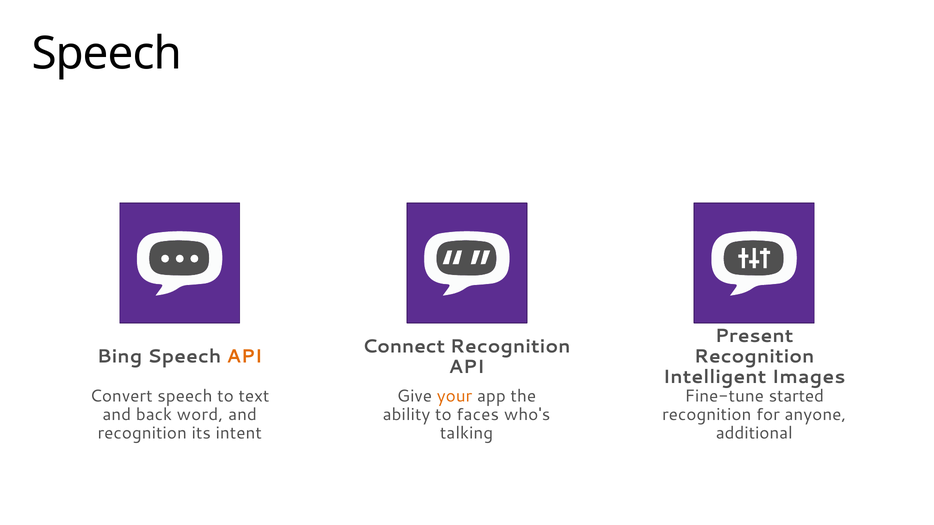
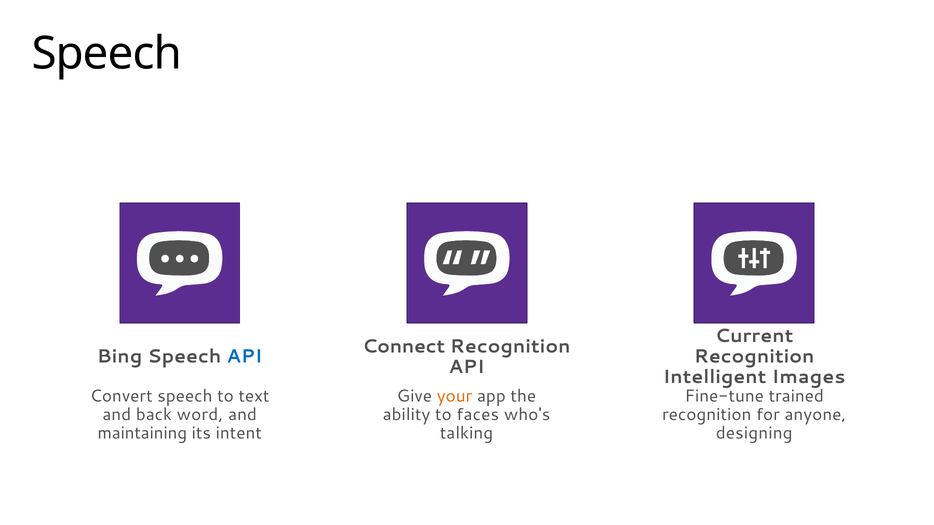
Present: Present -> Current (754, 336)
API colour: orange -> blue (244, 357)
started: started -> trained (796, 396)
recognition: recognition -> maintaining (142, 433)
additional: additional -> designing (754, 433)
